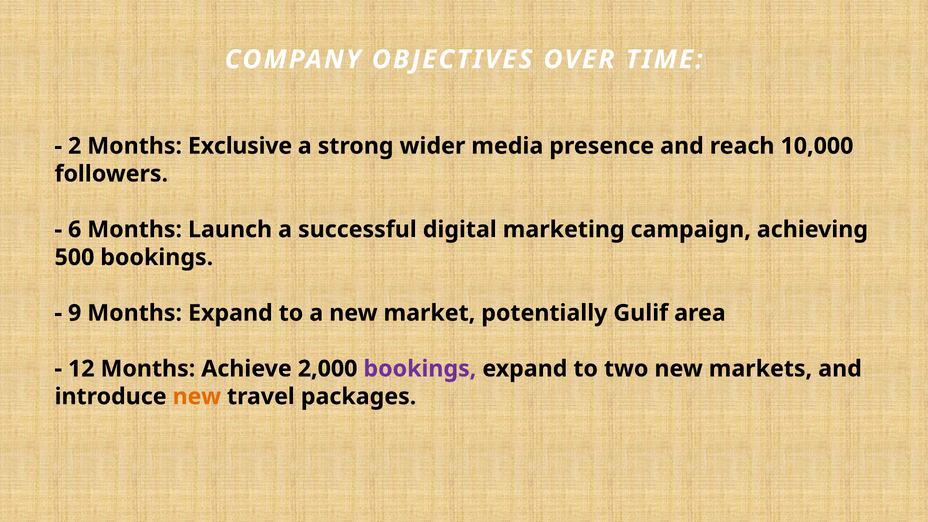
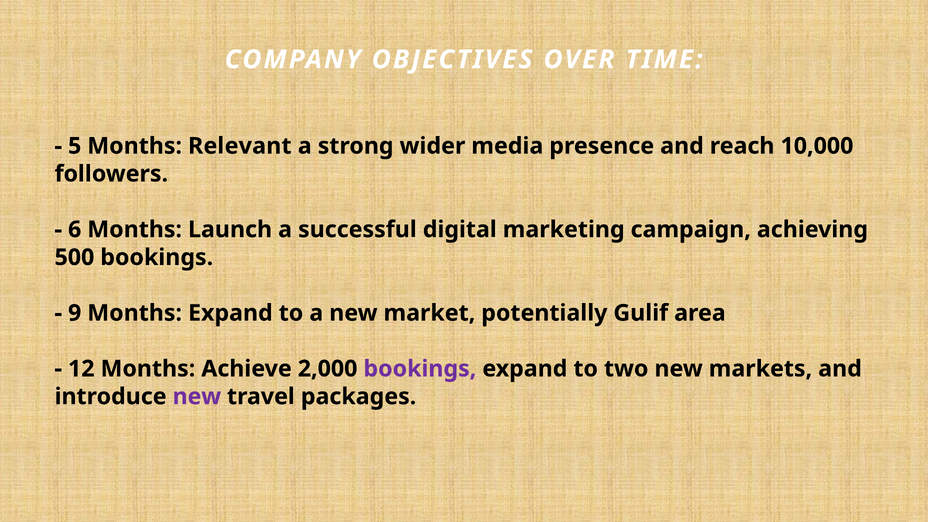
2: 2 -> 5 (75, 146)
Exclusive: Exclusive -> Relevant (240, 146)
new colour: orange -> purple (197, 397)
